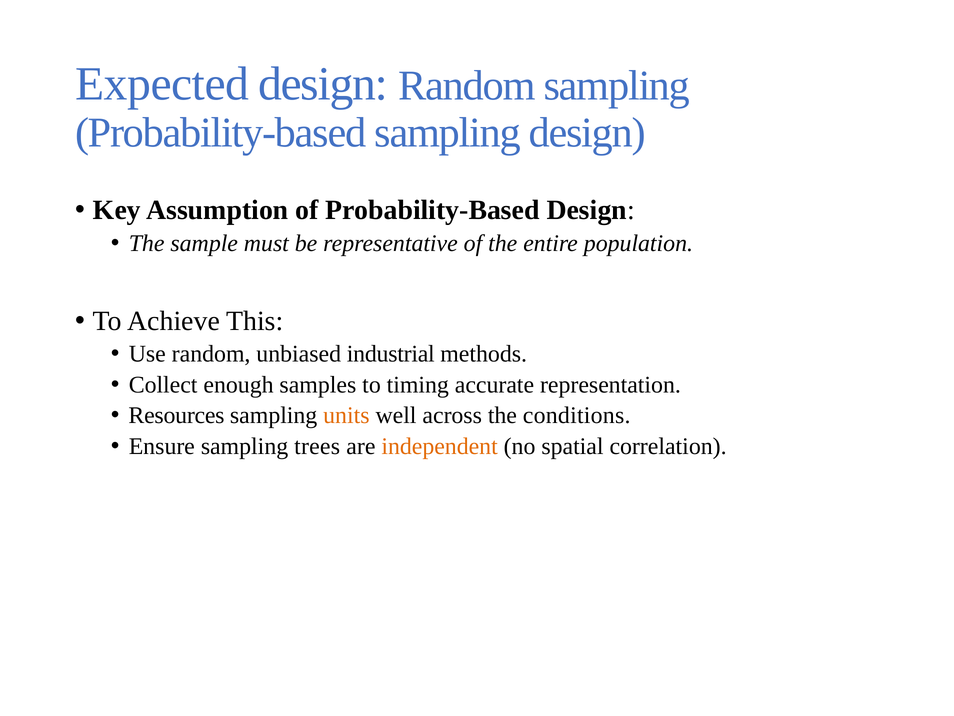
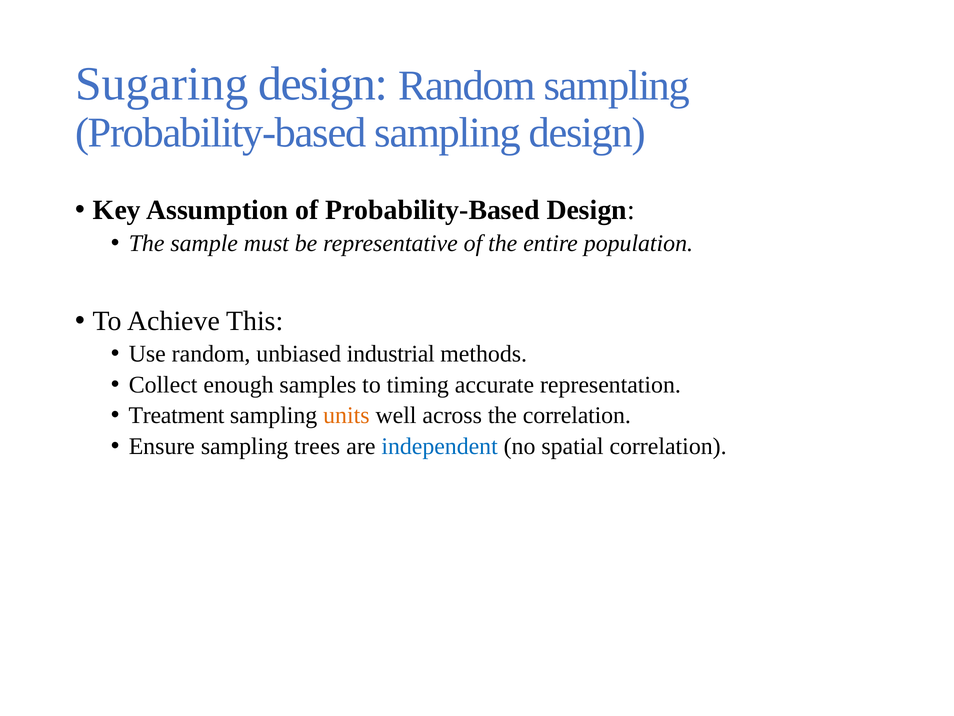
Expected: Expected -> Sugaring (162, 84)
Resources: Resources -> Treatment (177, 415)
the conditions: conditions -> correlation (577, 415)
independent colour: orange -> blue (440, 446)
